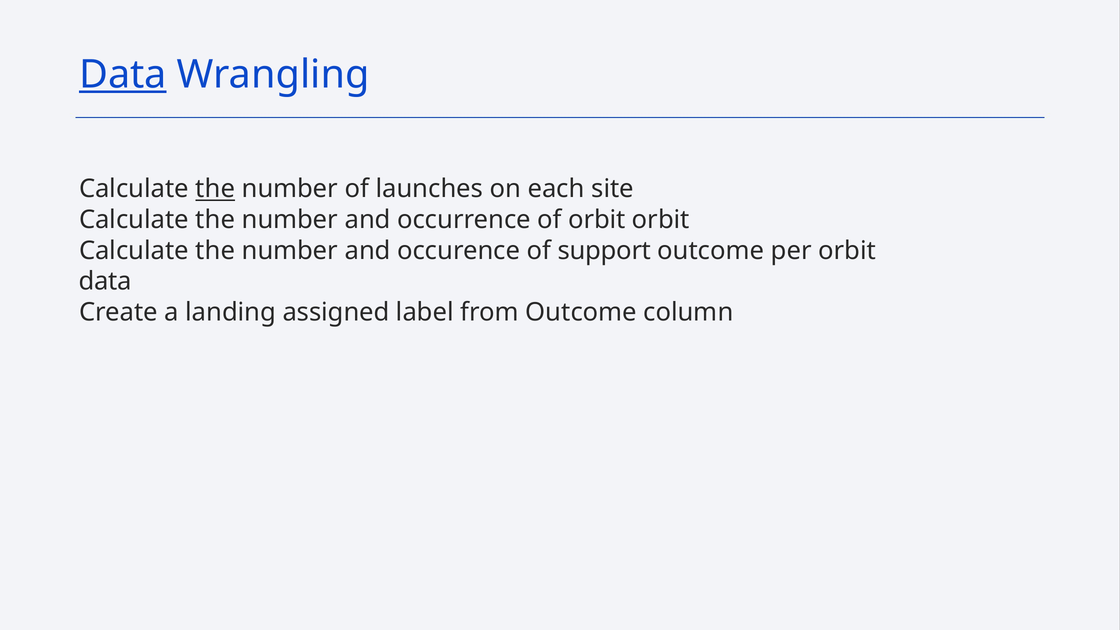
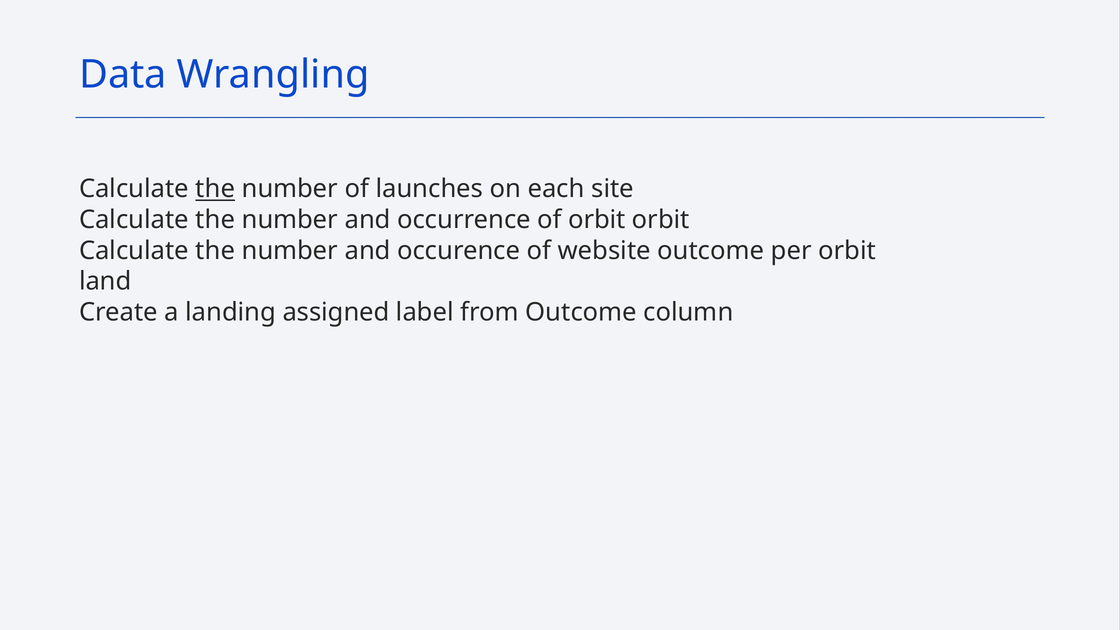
Data underline: present -> none (123, 75)
support: support -> website (604, 251)
data: data -> land (105, 281)
